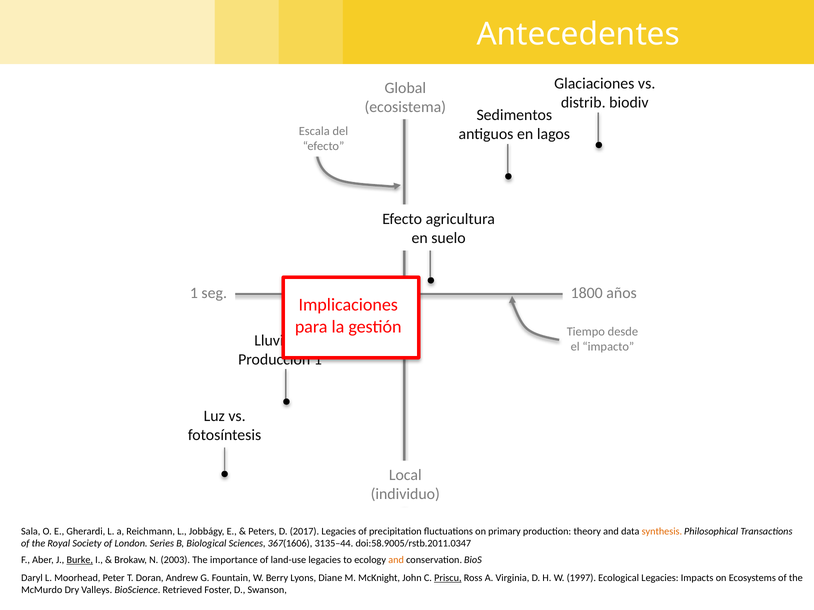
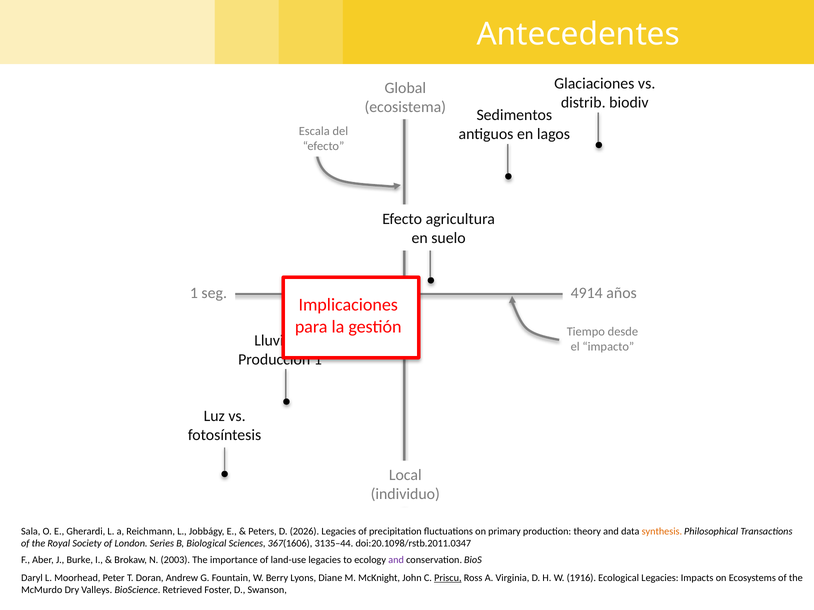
1800: 1800 -> 4914 (587, 293)
2017: 2017 -> 2026 (304, 532)
doi:58.9005/rstb.2011.0347: doi:58.9005/rstb.2011.0347 -> doi:20.1098/rstb.2011.0347 (413, 544)
Burke underline: present -> none (80, 560)
and colour: orange -> purple (396, 560)
1997: 1997 -> 1916 (581, 578)
